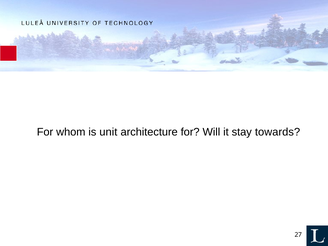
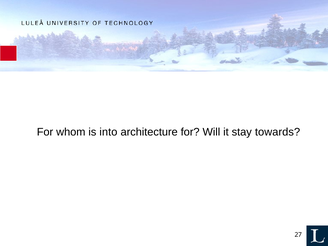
unit: unit -> into (108, 132)
